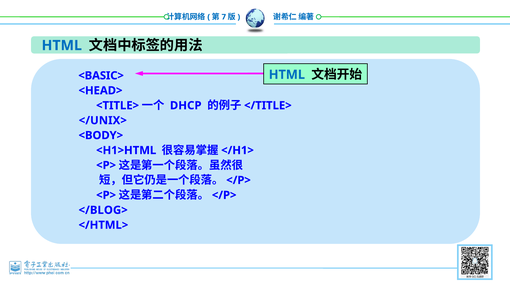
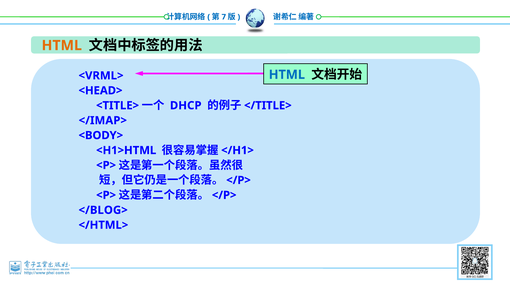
HTML colour: blue -> orange (62, 45)
<BASIC>: <BASIC> -> <VRML> (101, 76)
</UNIX>: </UNIX> -> </IMAP> (103, 120)
